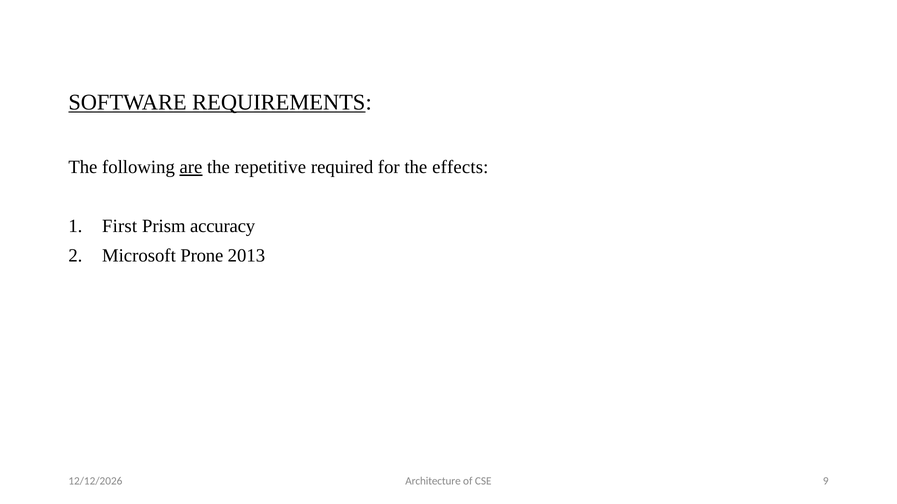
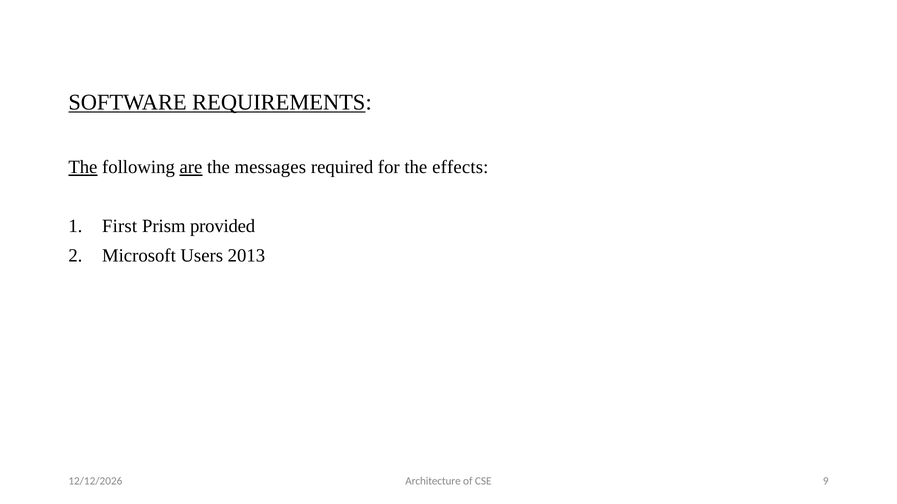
The underline: none -> present (83, 167)
repetitive: repetitive -> messages (270, 167)
accuracy: accuracy -> provided (223, 226)
Prone: Prone -> Users (202, 256)
